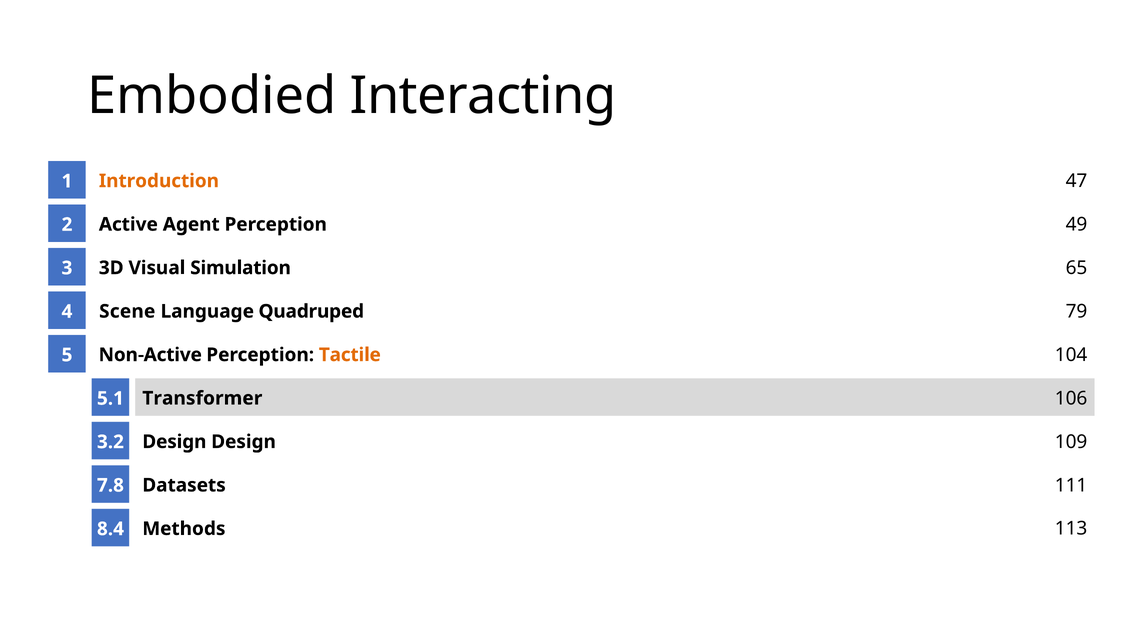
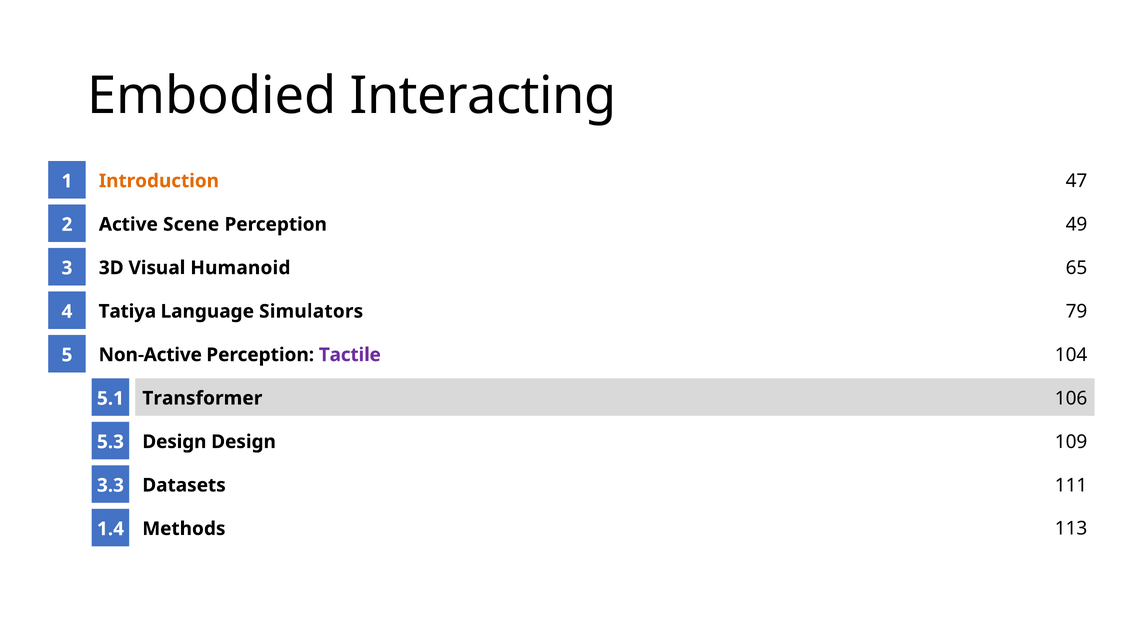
Agent: Agent -> Scene (191, 224)
Simulation: Simulation -> Humanoid (240, 268)
Scene: Scene -> Tatiya (127, 311)
Quadruped: Quadruped -> Simulators (311, 311)
Tactile colour: orange -> purple (350, 355)
3.2: 3.2 -> 5.3 (110, 442)
7.8: 7.8 -> 3.3 (110, 485)
8.4: 8.4 -> 1.4 (110, 529)
